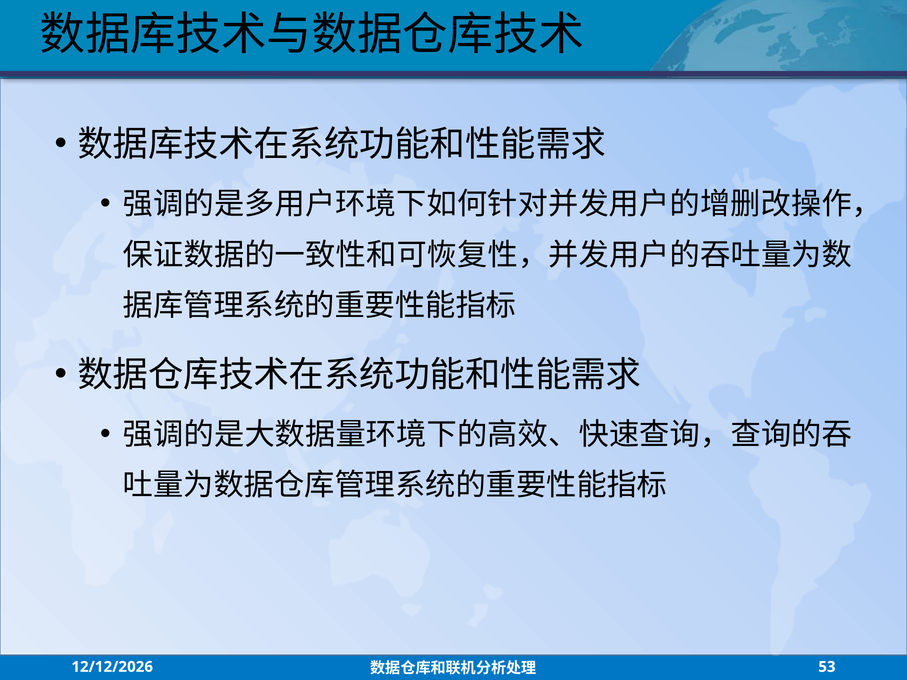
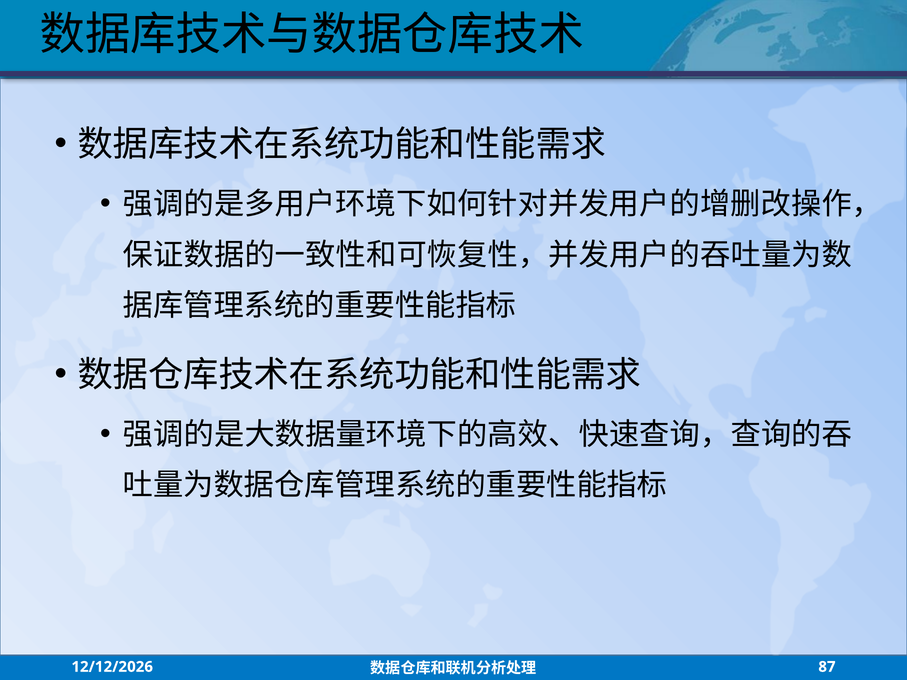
53: 53 -> 87 (827, 667)
